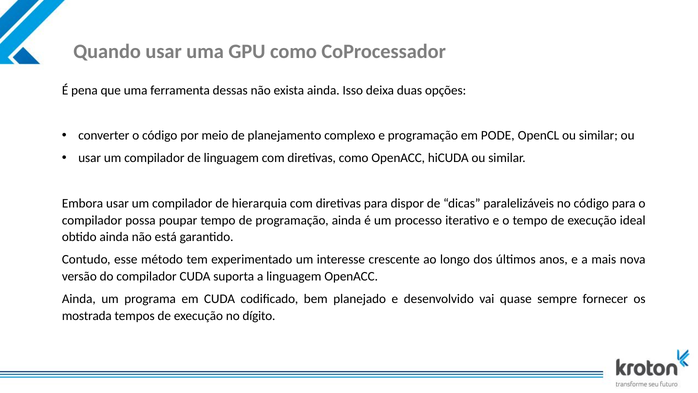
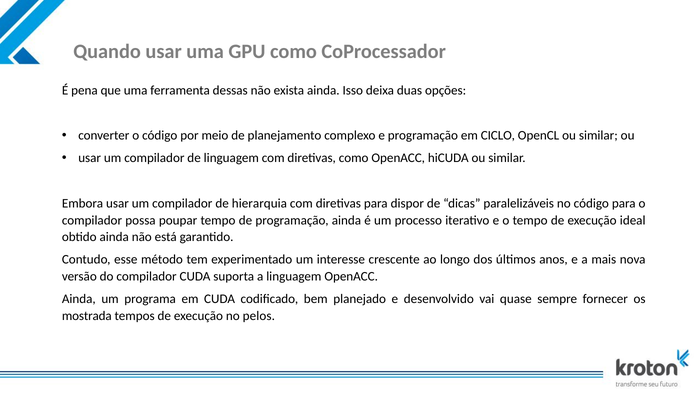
PODE: PODE -> CICLO (498, 135)
dígito: dígito -> pelos (259, 316)
